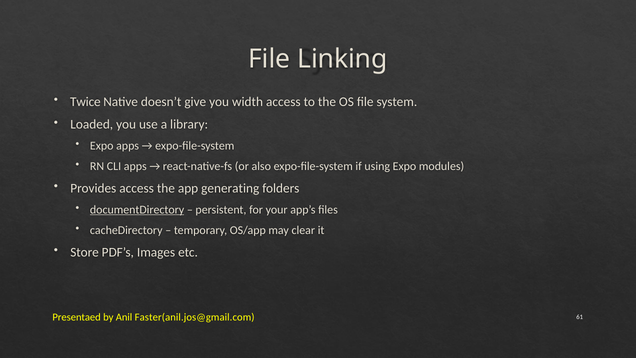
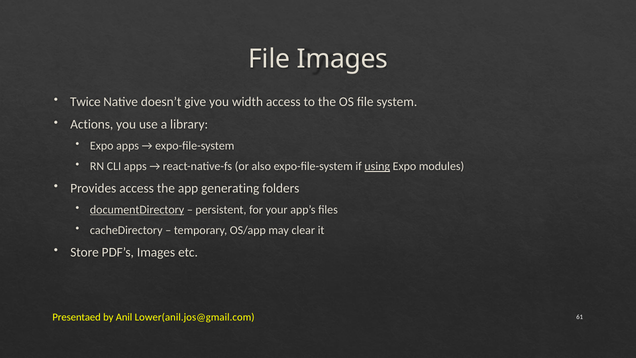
File Linking: Linking -> Images (342, 59)
Loaded: Loaded -> Actions (92, 124)
using underline: none -> present (377, 166)
Faster(anil.jos@gmail.com: Faster(anil.jos@gmail.com -> Lower(anil.jos@gmail.com (195, 317)
